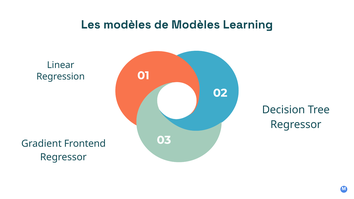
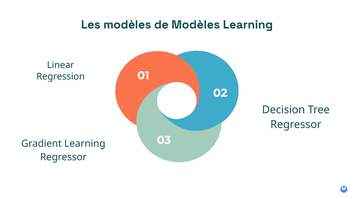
Gradient Frontend: Frontend -> Learning (85, 144)
